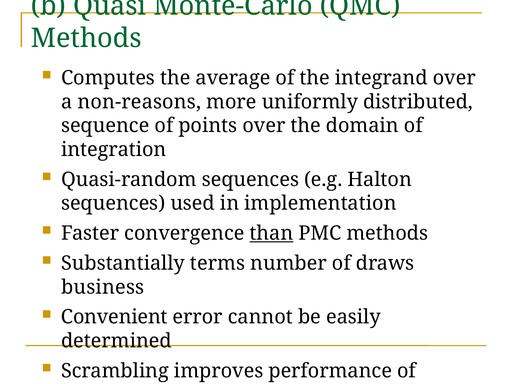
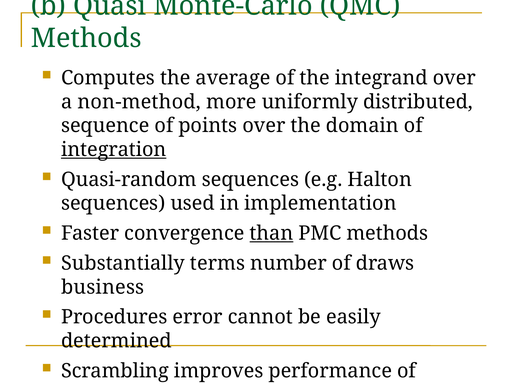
non-reasons: non-reasons -> non-method (139, 102)
integration underline: none -> present (114, 150)
Convenient: Convenient -> Procedures (114, 317)
